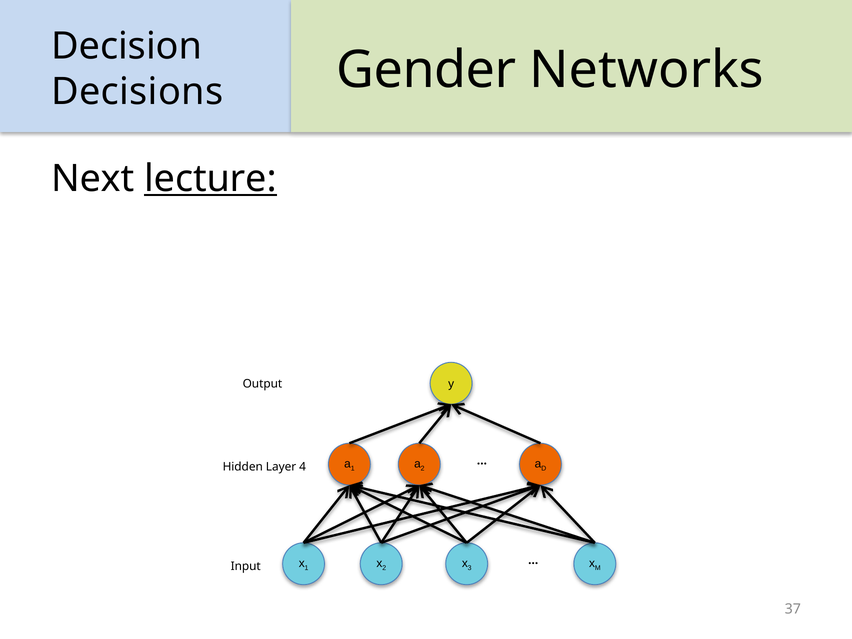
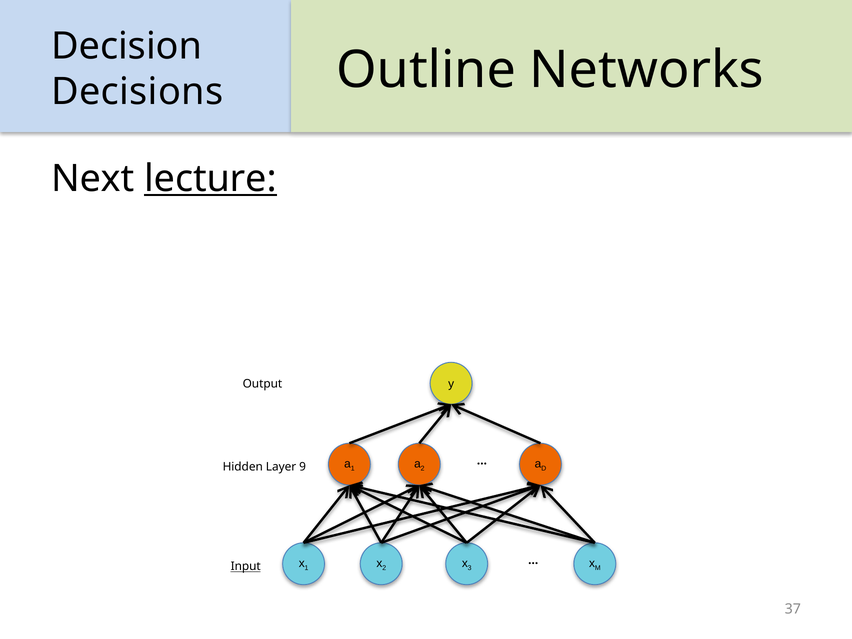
Gender: Gender -> Outline (426, 70)
4: 4 -> 9 (303, 467)
Input underline: none -> present (246, 567)
